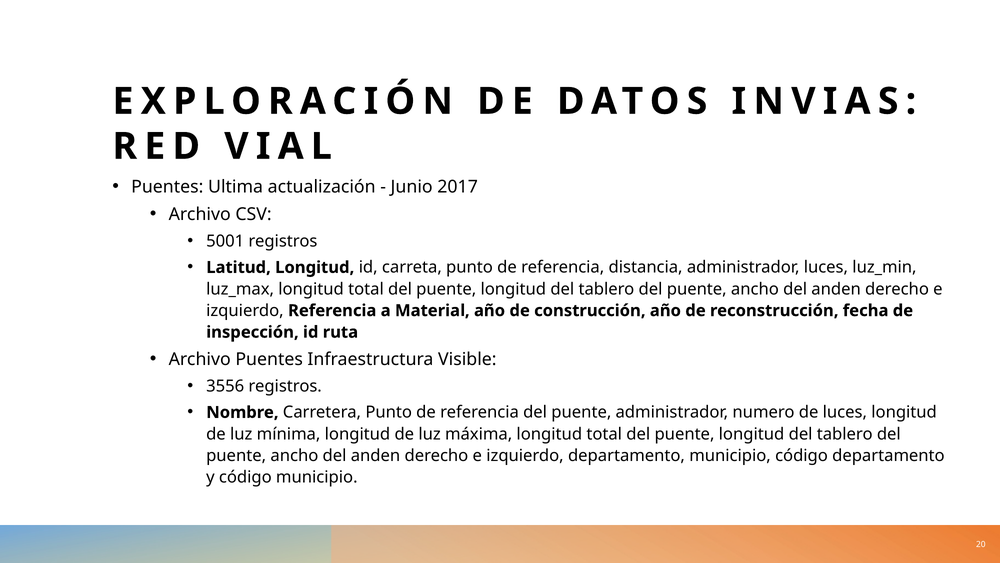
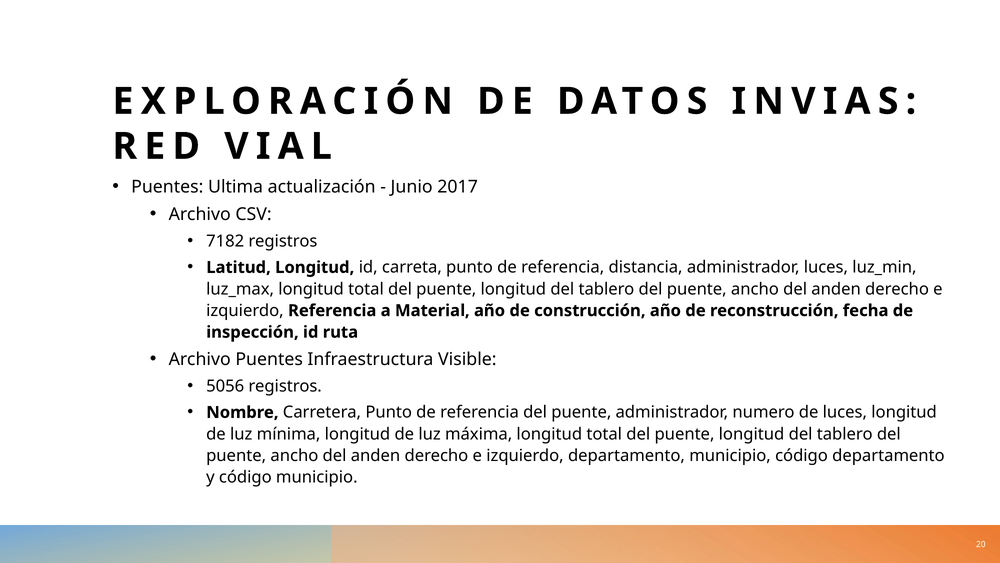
5001: 5001 -> 7182 (225, 241)
3556: 3556 -> 5056 (225, 386)
